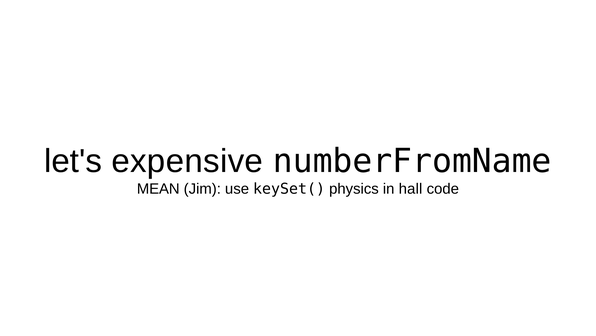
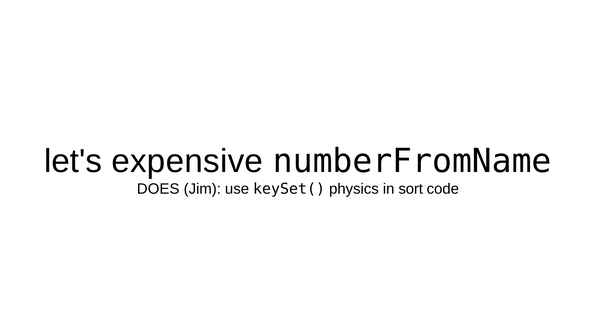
MEAN: MEAN -> DOES (158, 189)
hall: hall -> sort (411, 189)
